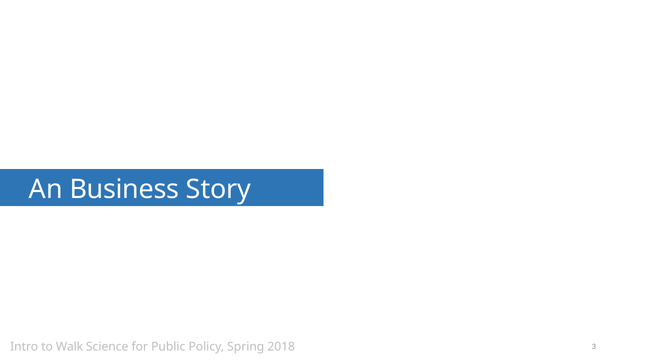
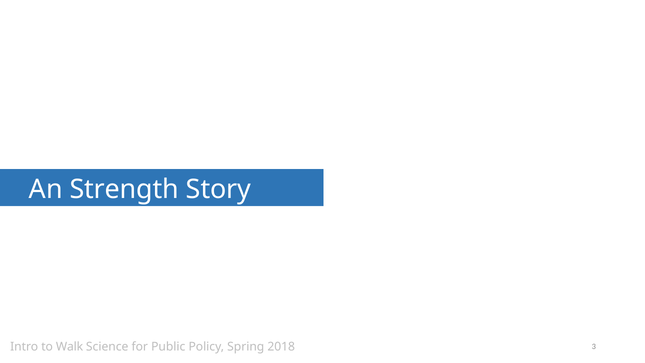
Business: Business -> Strength (124, 189)
